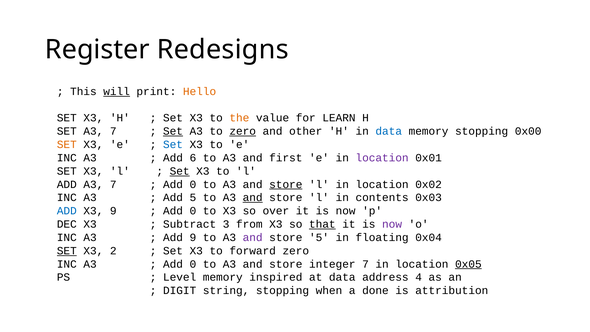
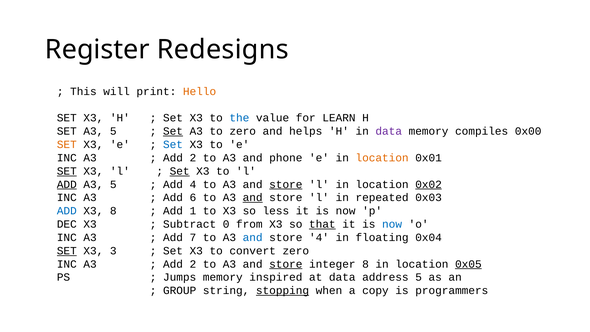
will underline: present -> none (117, 91)
the colour: orange -> blue (239, 118)
SET A3 7: 7 -> 5 (113, 131)
zero underline: present -> none (243, 131)
other: other -> helps (306, 131)
data colour: blue -> purple (389, 131)
memory stopping: stopping -> compiles (482, 131)
6: 6 -> 2 (193, 158)
first: first -> phone (286, 158)
location colour: purple -> orange (382, 158)
SET underline: none -> present (67, 171)
ADD underline: none -> present (67, 184)
7: 7 -> 5 (113, 184)
0: 0 -> 4 (193, 184)
0x02 underline: none -> present (429, 184)
Add 5: 5 -> 6 (193, 198)
contents: contents -> repeated (382, 198)
X3 9: 9 -> 8 (113, 211)
0: 0 -> 1 (193, 211)
over: over -> less (276, 211)
3: 3 -> 0 (226, 224)
now colour: purple -> blue (392, 224)
Add 9: 9 -> 7 (193, 237)
and colour: purple -> blue (253, 237)
store 5: 5 -> 4 (319, 237)
2: 2 -> 3 (113, 251)
forward: forward -> convert (253, 251)
0: 0 -> 2 (193, 264)
store underline: none -> present (286, 264)
integer 7: 7 -> 8 (365, 264)
Level: Level -> Jumps (180, 277)
address 4: 4 -> 5 (419, 277)
DIGIT: DIGIT -> GROUP (180, 291)
stopping underline: none -> present (283, 291)
done: done -> copy (375, 291)
attribution: attribution -> programmers (452, 291)
